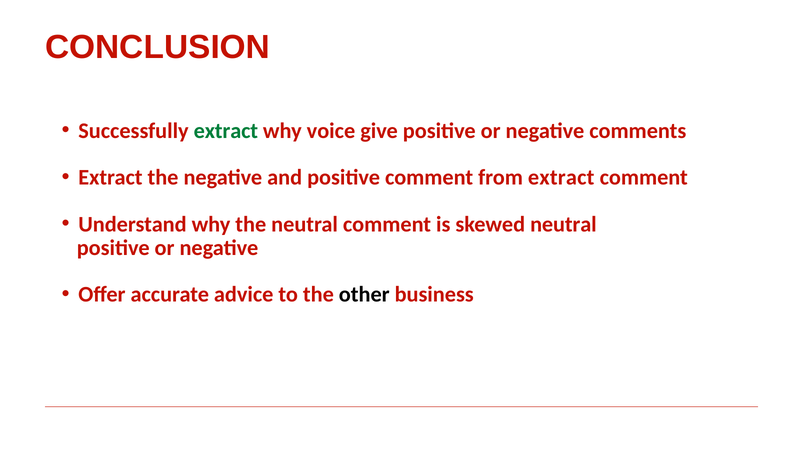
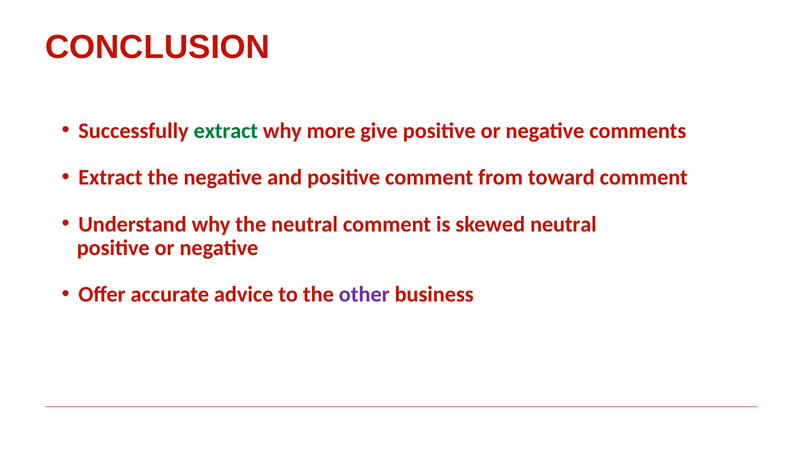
voice: voice -> more (331, 131)
from extract: extract -> toward (561, 178)
other colour: black -> purple (364, 295)
